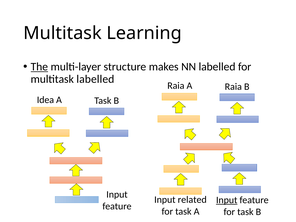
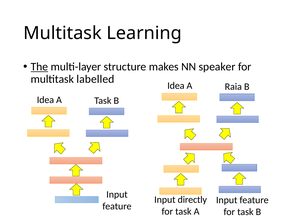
NN labelled: labelled -> speaker (217, 67)
Raia: Raia -> Idea (176, 86)
related: related -> directly (192, 200)
Input underline: present -> none (227, 200)
